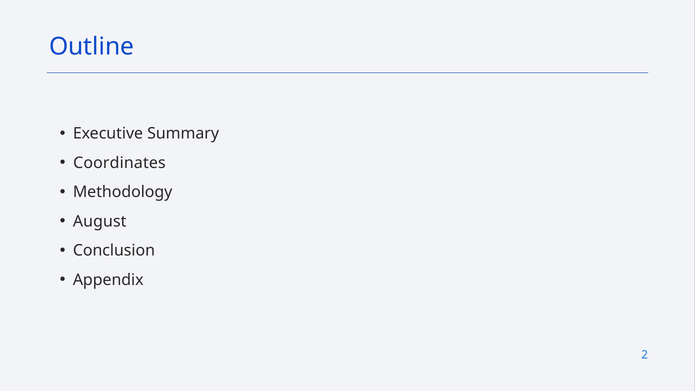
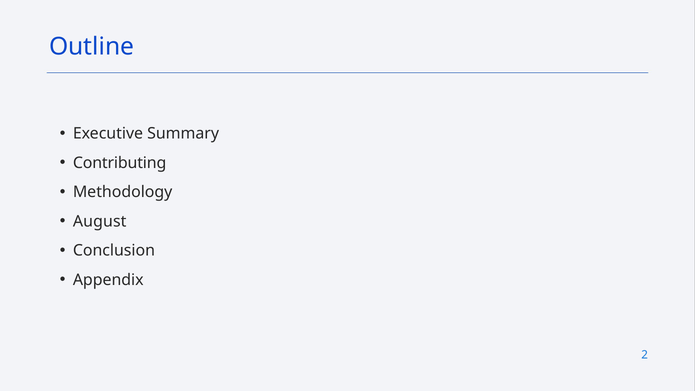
Coordinates: Coordinates -> Contributing (120, 163)
